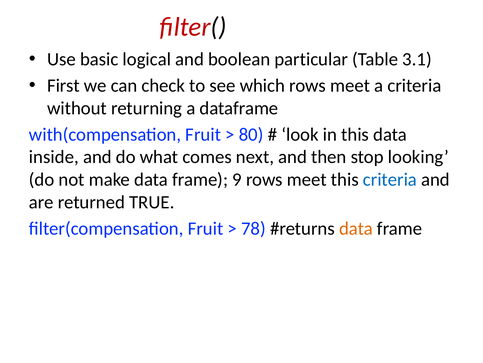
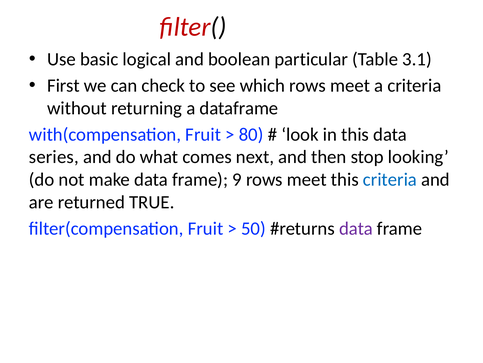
inside: inside -> series (54, 157)
78: 78 -> 50 (253, 228)
data colour: orange -> purple (356, 228)
